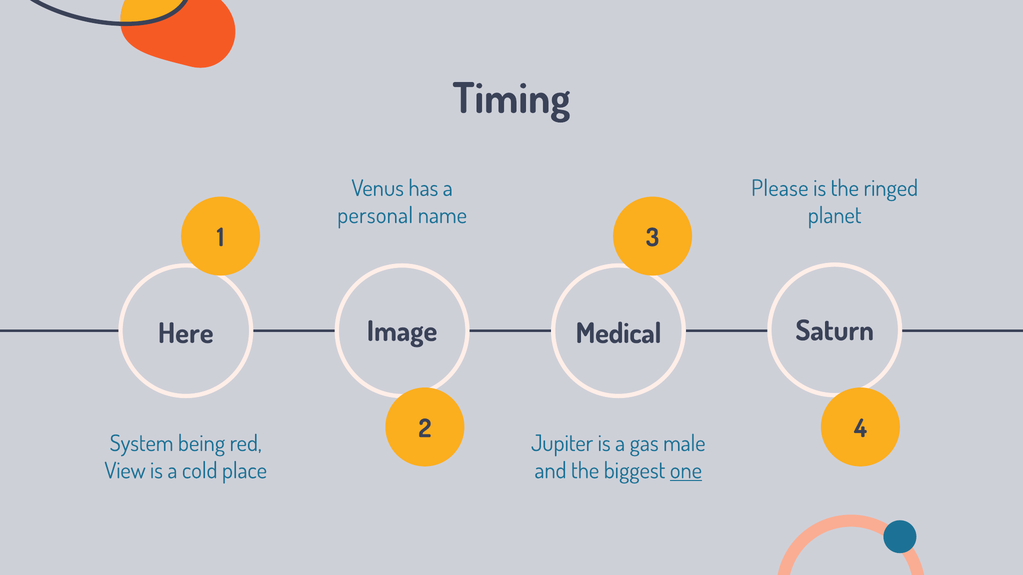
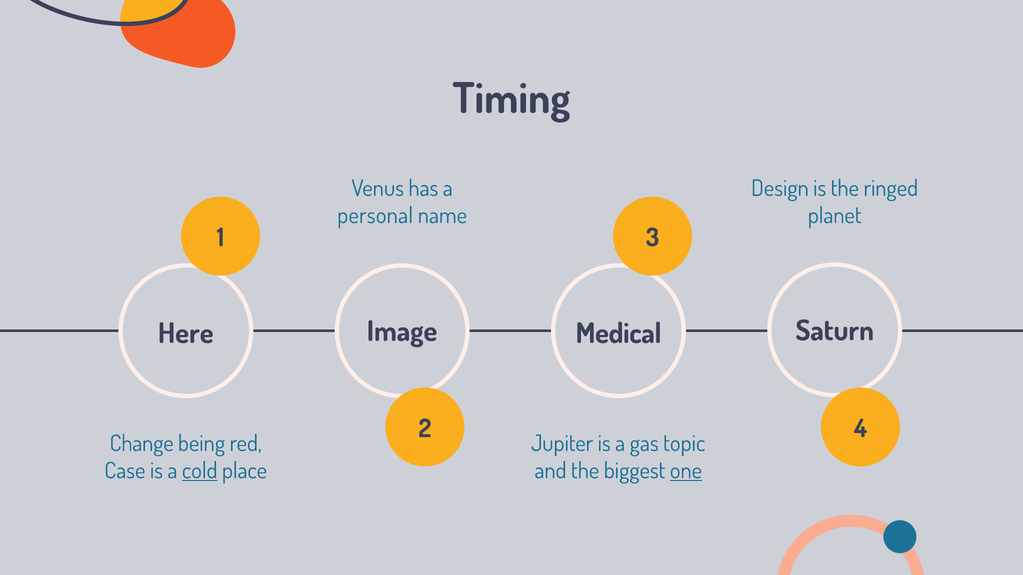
Please: Please -> Design (780, 189)
System: System -> Change (142, 444)
male: male -> topic (684, 444)
View: View -> Case (125, 471)
cold underline: none -> present (200, 471)
